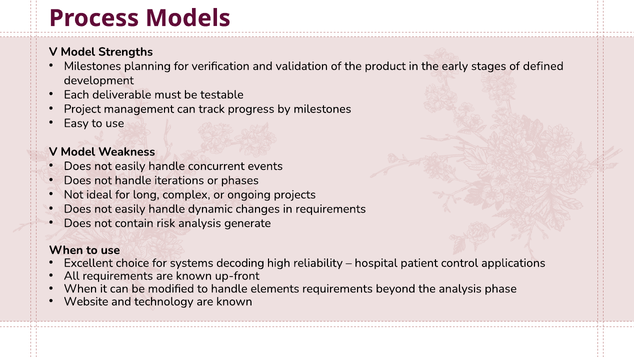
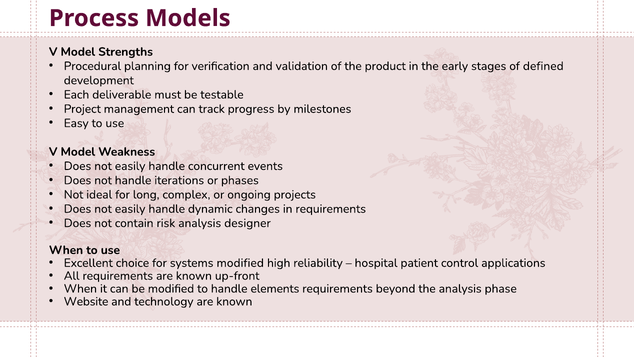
Milestones: Milestones -> Procedural (92, 66)
generate: generate -> designer (247, 223)
systems decoding: decoding -> modified (240, 263)
